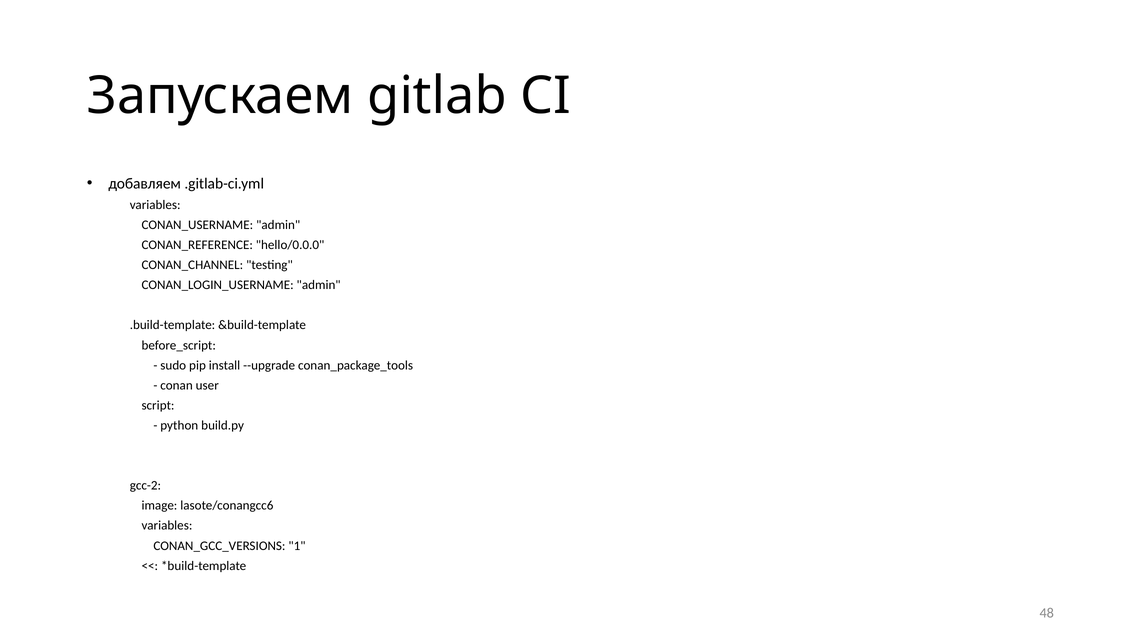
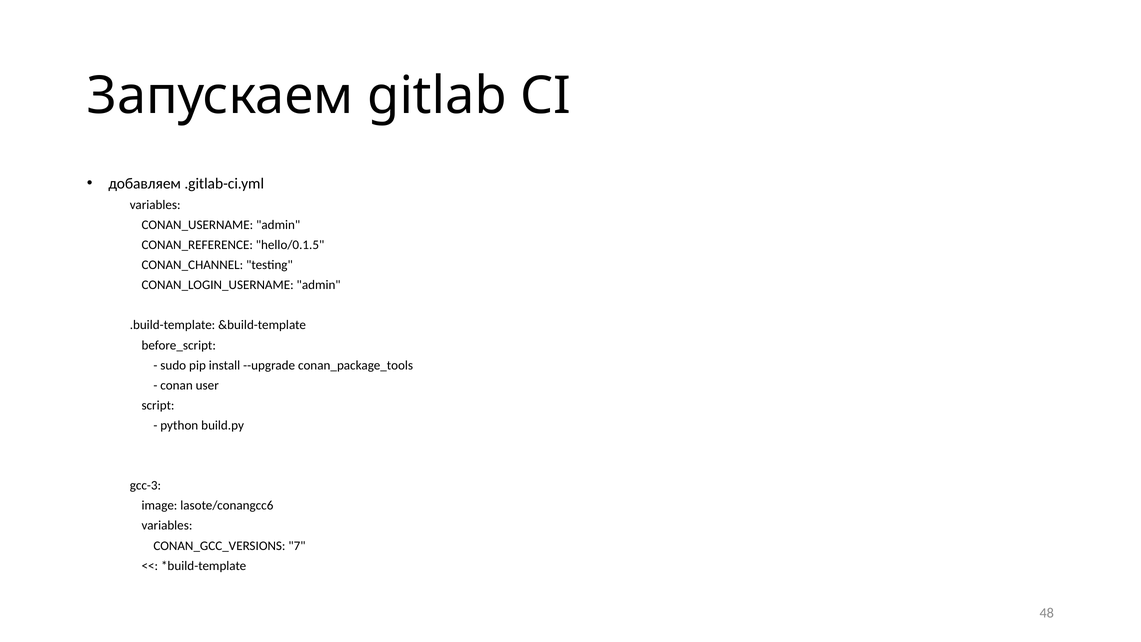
hello/0.0.0: hello/0.0.0 -> hello/0.1.5 (290, 245)
gcc-2: gcc-2 -> gcc-3 (145, 485)
1: 1 -> 7 (297, 546)
